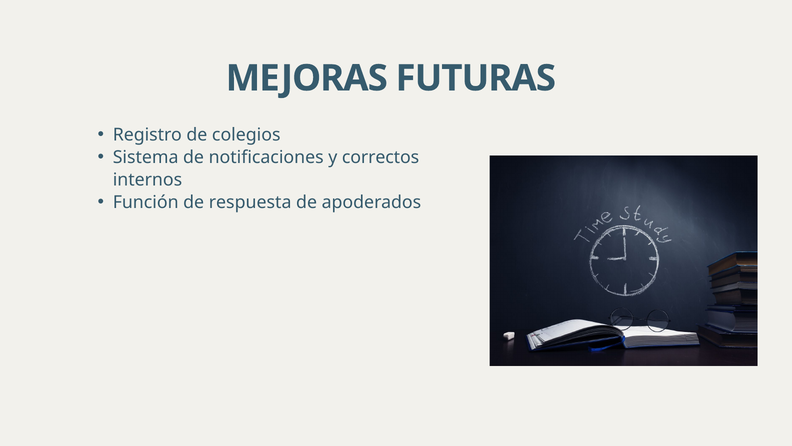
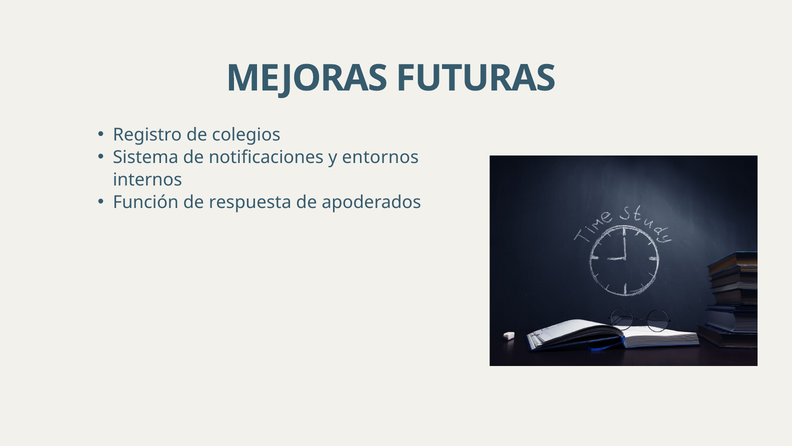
correctos: correctos -> entornos (380, 157)
